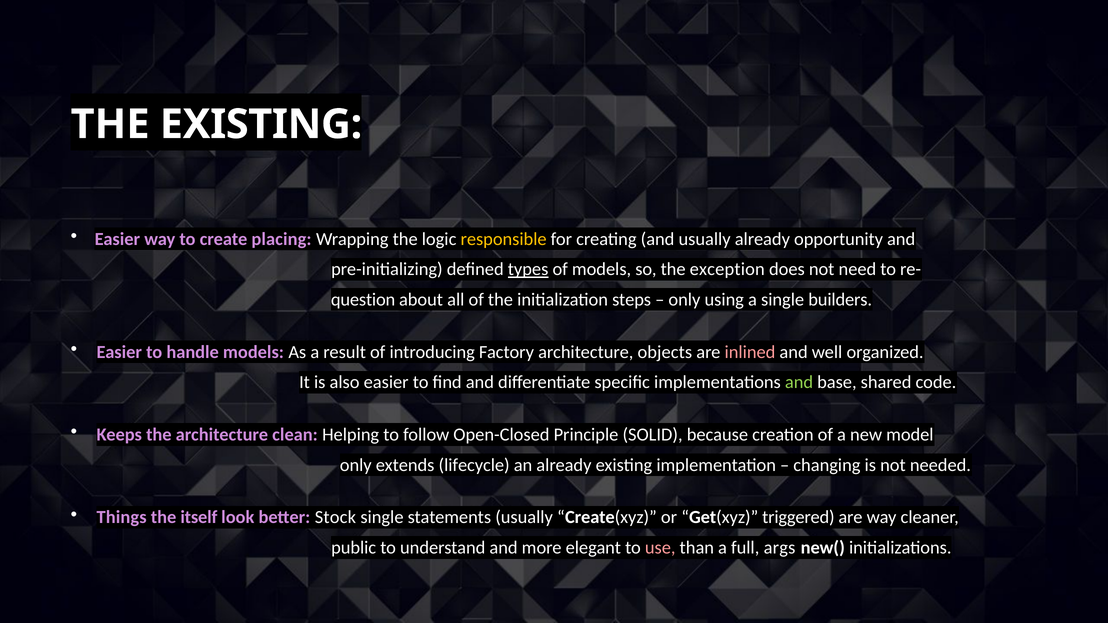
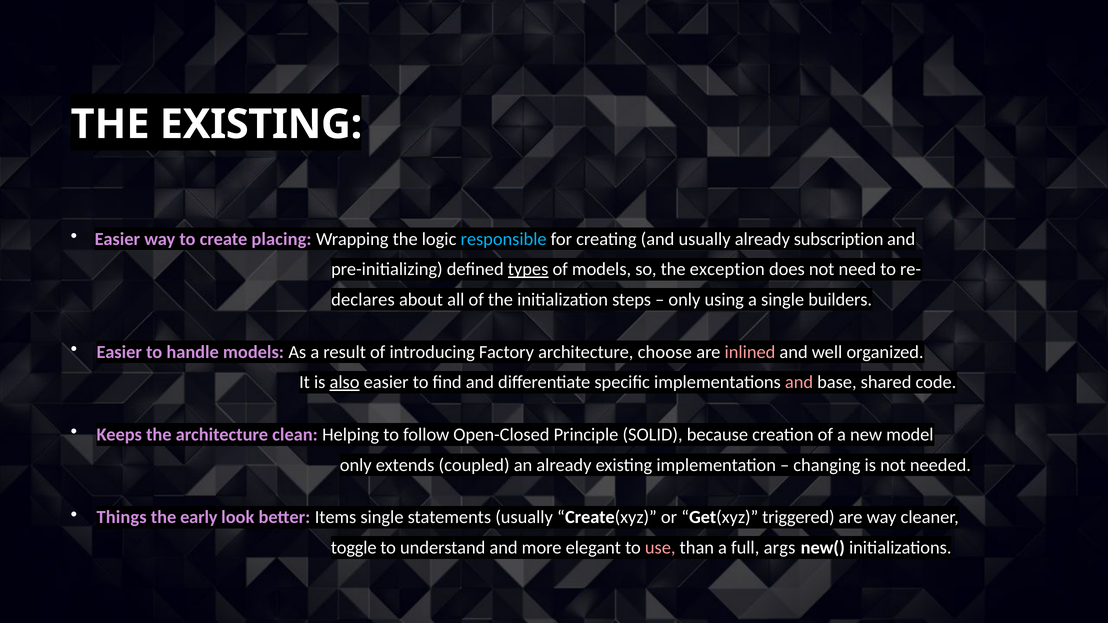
responsible colour: yellow -> light blue (504, 239)
opportunity: opportunity -> subscription (839, 239)
question: question -> declares (363, 300)
objects: objects -> choose (665, 352)
also underline: none -> present (345, 382)
and colour: light green -> pink (799, 382)
lifecycle: lifecycle -> coupled (474, 465)
itself: itself -> early (199, 518)
Stock: Stock -> Items (336, 518)
public: public -> toggle (354, 548)
